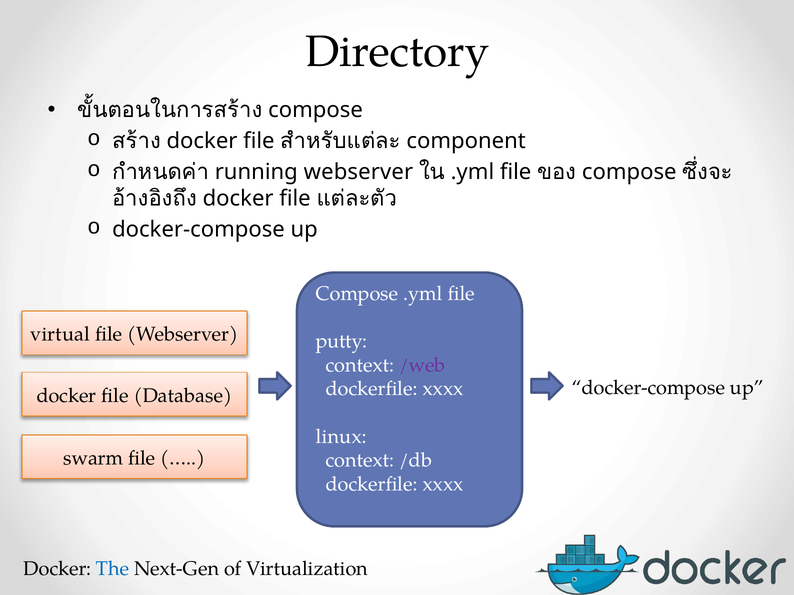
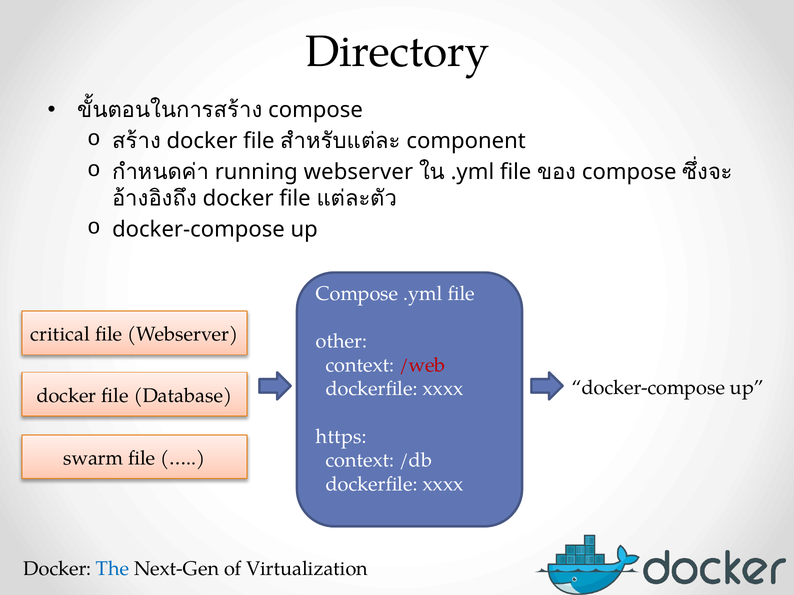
virtual: virtual -> critical (60, 335)
putty: putty -> other (341, 342)
/web colour: purple -> red (422, 365)
linux: linux -> https (341, 437)
